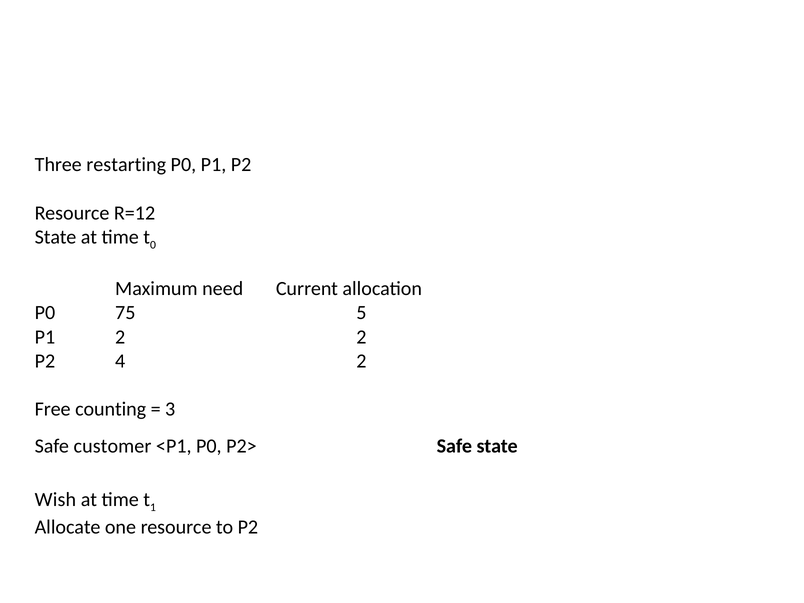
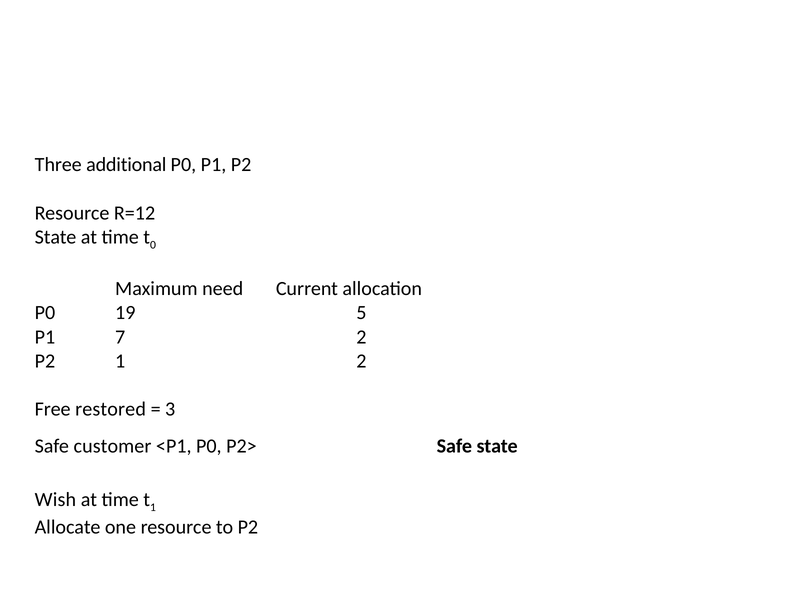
restarting: restarting -> additional (126, 165)
75: 75 -> 19 (125, 313)
P1 2: 2 -> 7 (120, 337)
P2 4: 4 -> 1 (120, 361)
counting: counting -> restored (111, 409)
